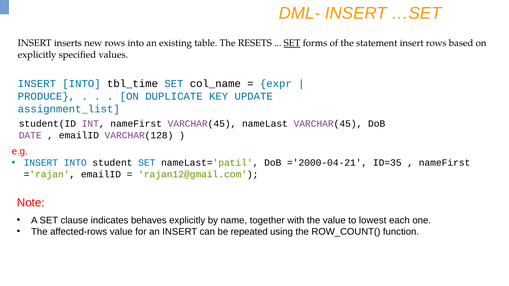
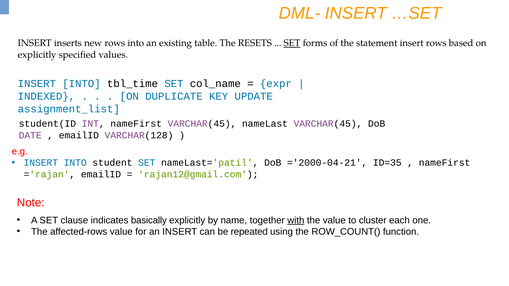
PRODUCE: PRODUCE -> INDEXED (46, 96)
behaves: behaves -> basically (149, 220)
with underline: none -> present (296, 220)
lowest: lowest -> cluster (373, 220)
